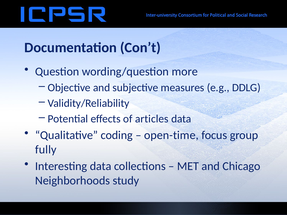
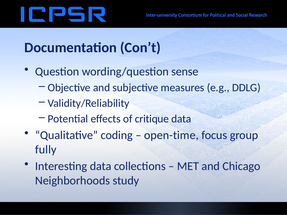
more: more -> sense (185, 72)
articles: articles -> critique (152, 119)
